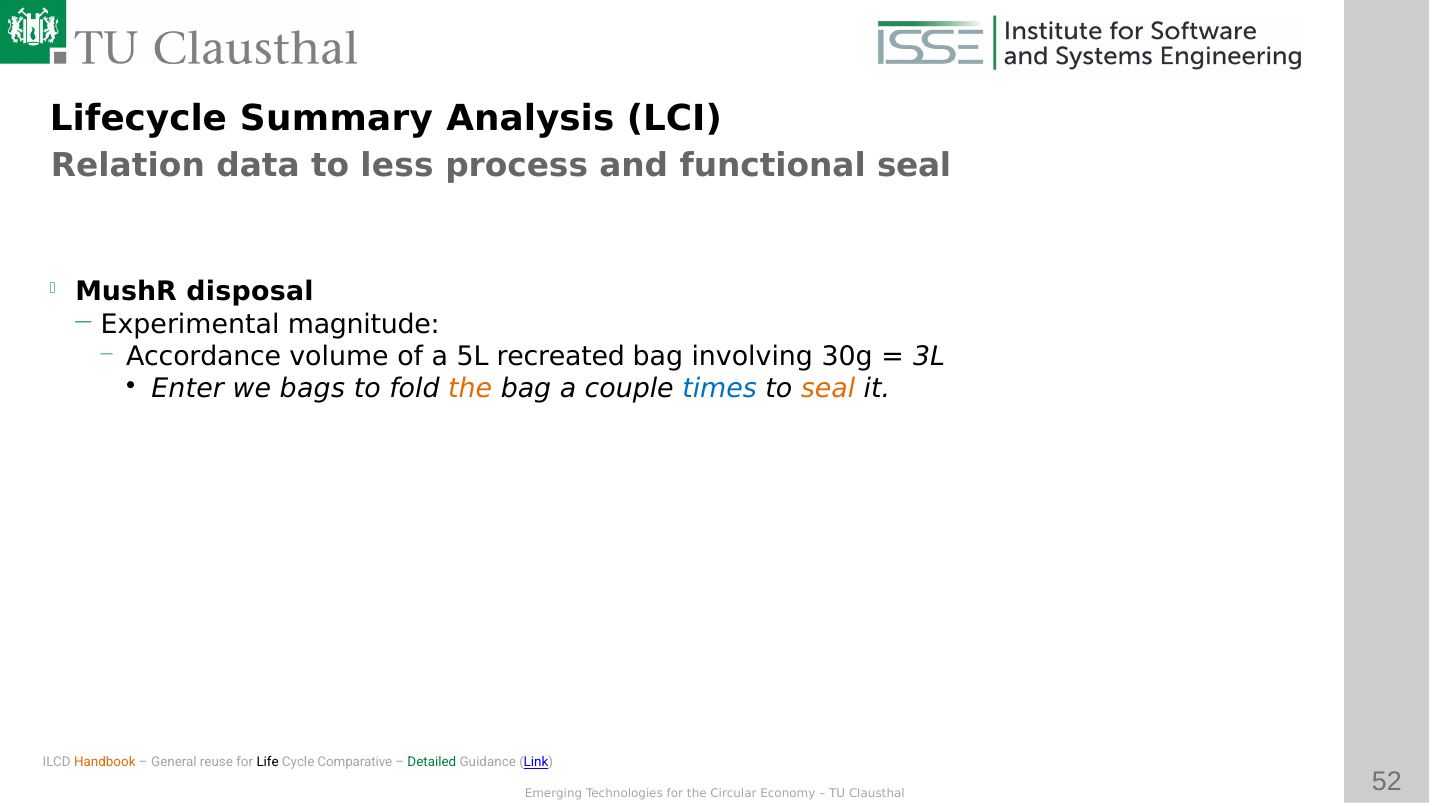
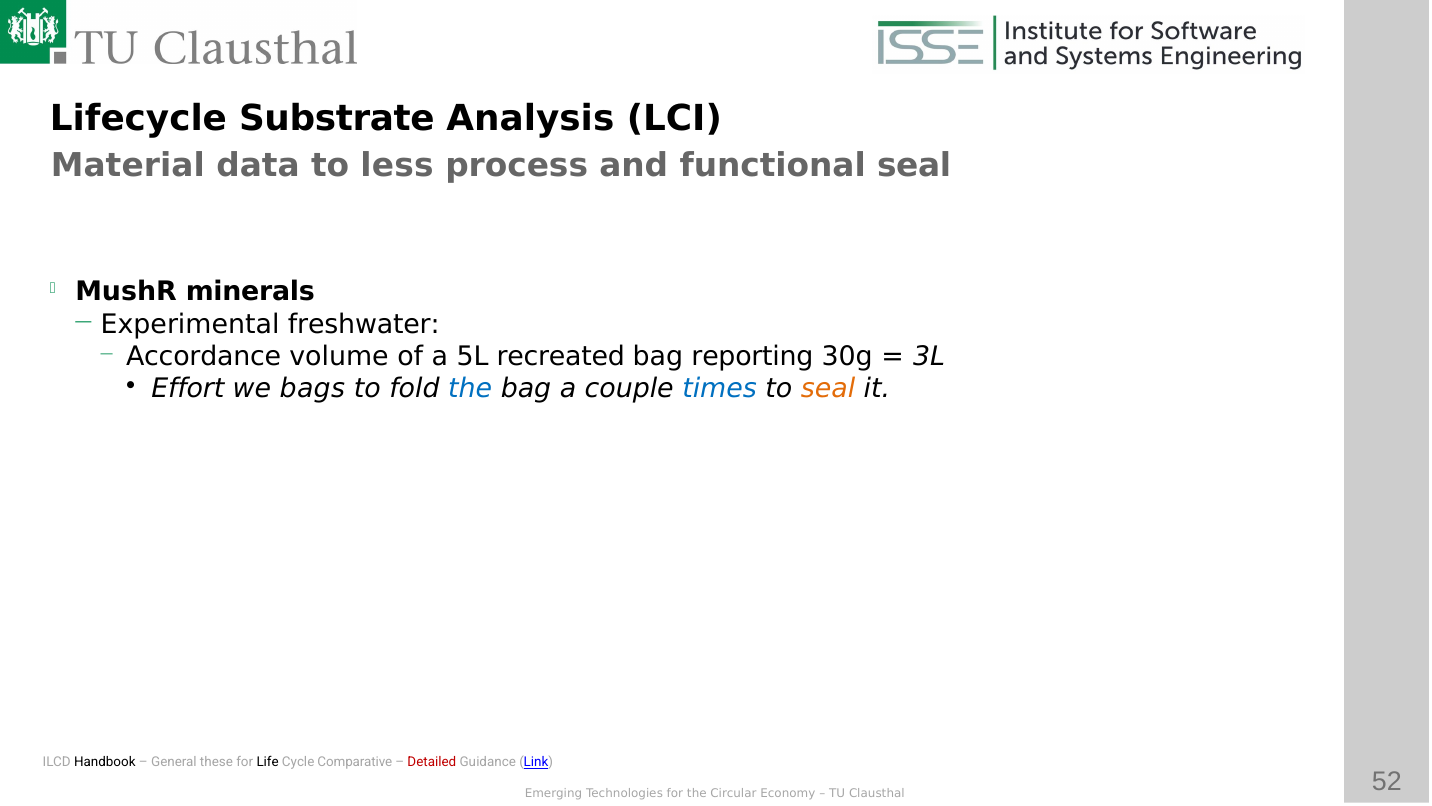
Summary: Summary -> Substrate (337, 119)
Relation: Relation -> Material (128, 165)
disposal: disposal -> minerals (250, 292)
magnitude: magnitude -> freshwater (364, 324)
involving: involving -> reporting (752, 356)
Enter: Enter -> Effort (188, 388)
the colour: orange -> blue (470, 388)
Handbook colour: orange -> black (105, 762)
reuse: reuse -> these (216, 762)
Detailed colour: green -> red (432, 762)
